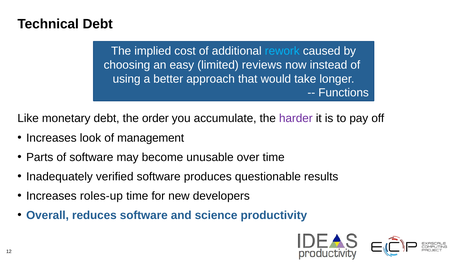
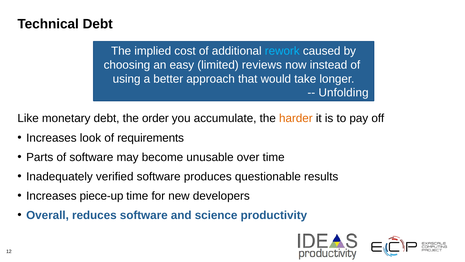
Functions: Functions -> Unfolding (344, 93)
harder colour: purple -> orange (296, 118)
management: management -> requirements (151, 138)
roles-up: roles-up -> piece-up (102, 196)
